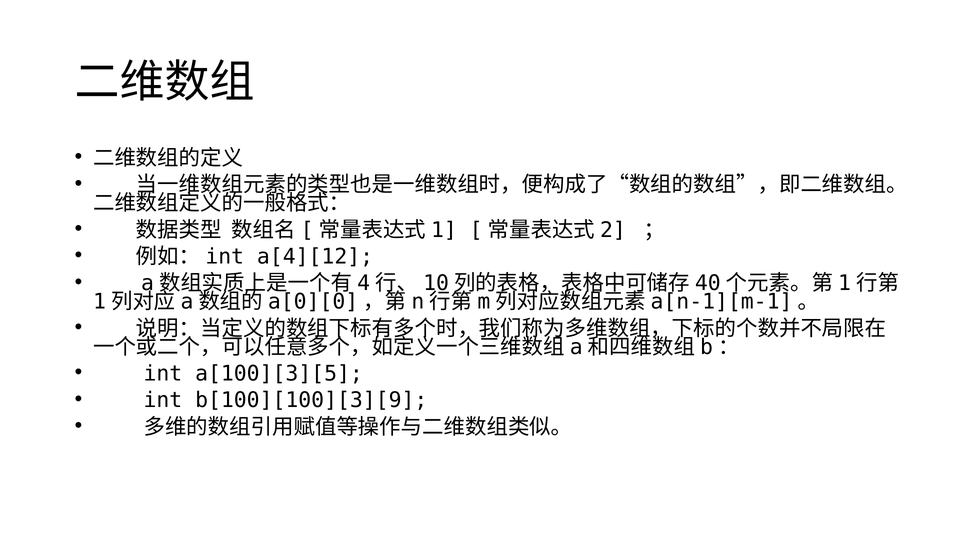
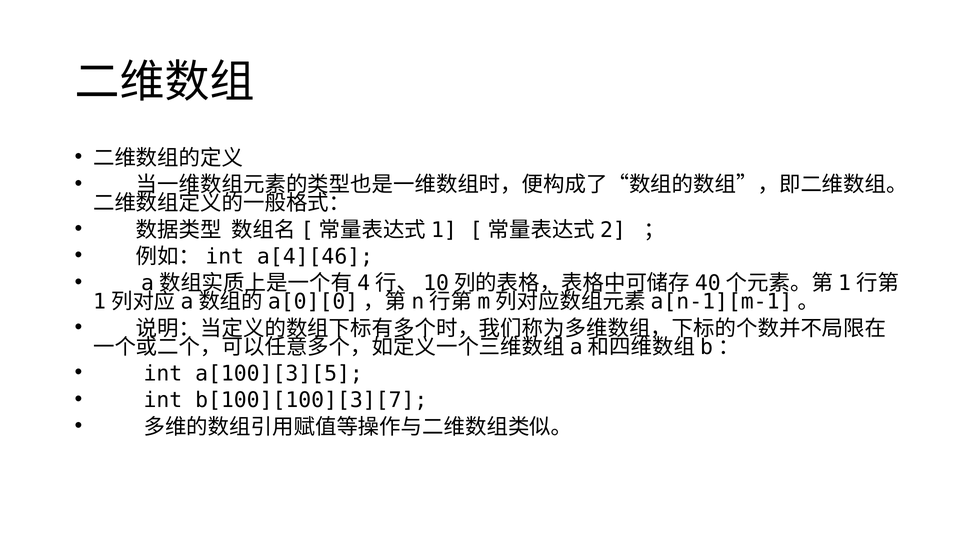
a[4][12: a[4][12 -> a[4][46 (315, 257)
b[100][100][3][9: b[100][100][3][9 -> b[100][100][3][7 (311, 400)
